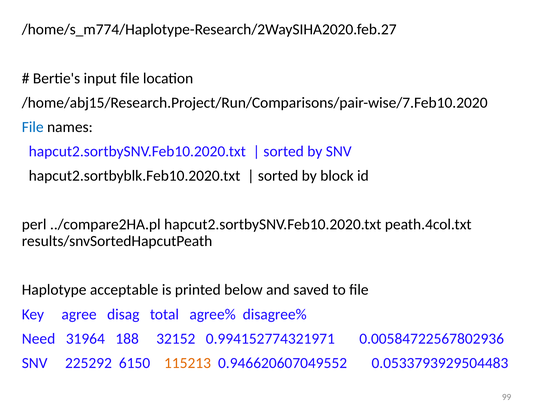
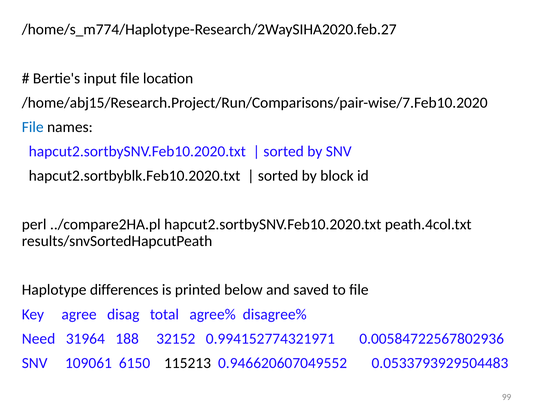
acceptable: acceptable -> differences (124, 290)
225292: 225292 -> 109061 (88, 363)
115213 colour: orange -> black (188, 363)
